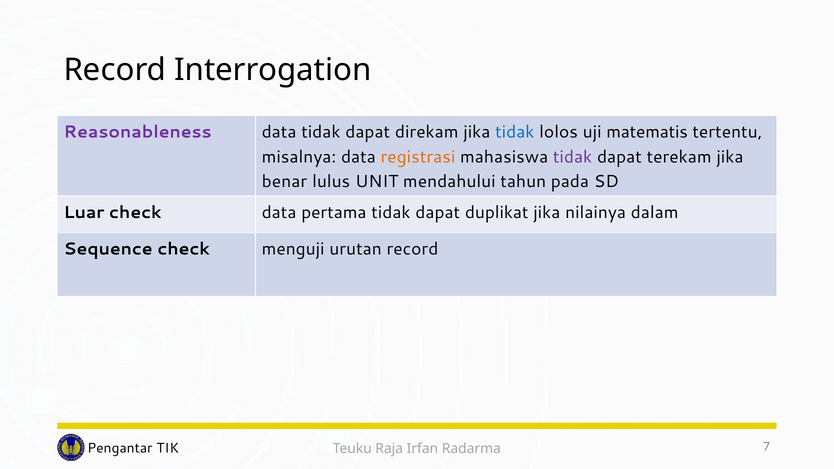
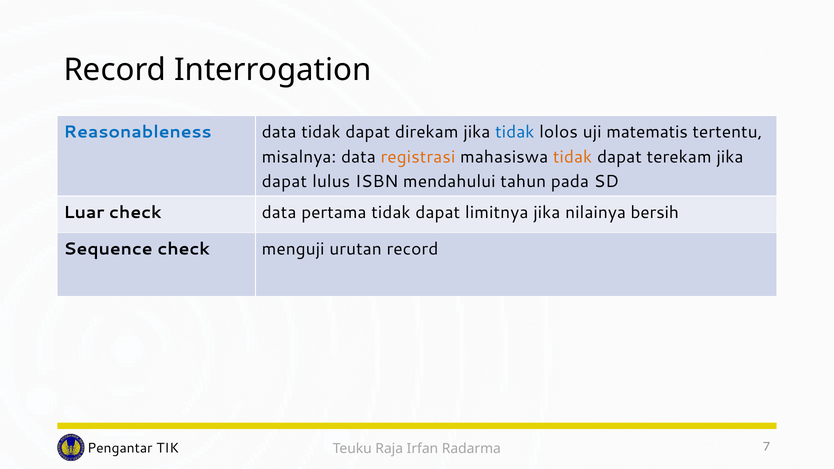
Reasonableness colour: purple -> blue (138, 132)
tidak colour: purple -> orange (573, 157)
benar: benar -> dapat (284, 182)
UNIT: UNIT -> ISBN (377, 182)
duplikat: duplikat -> limitnya (497, 213)
dalam: dalam -> bersih (655, 213)
